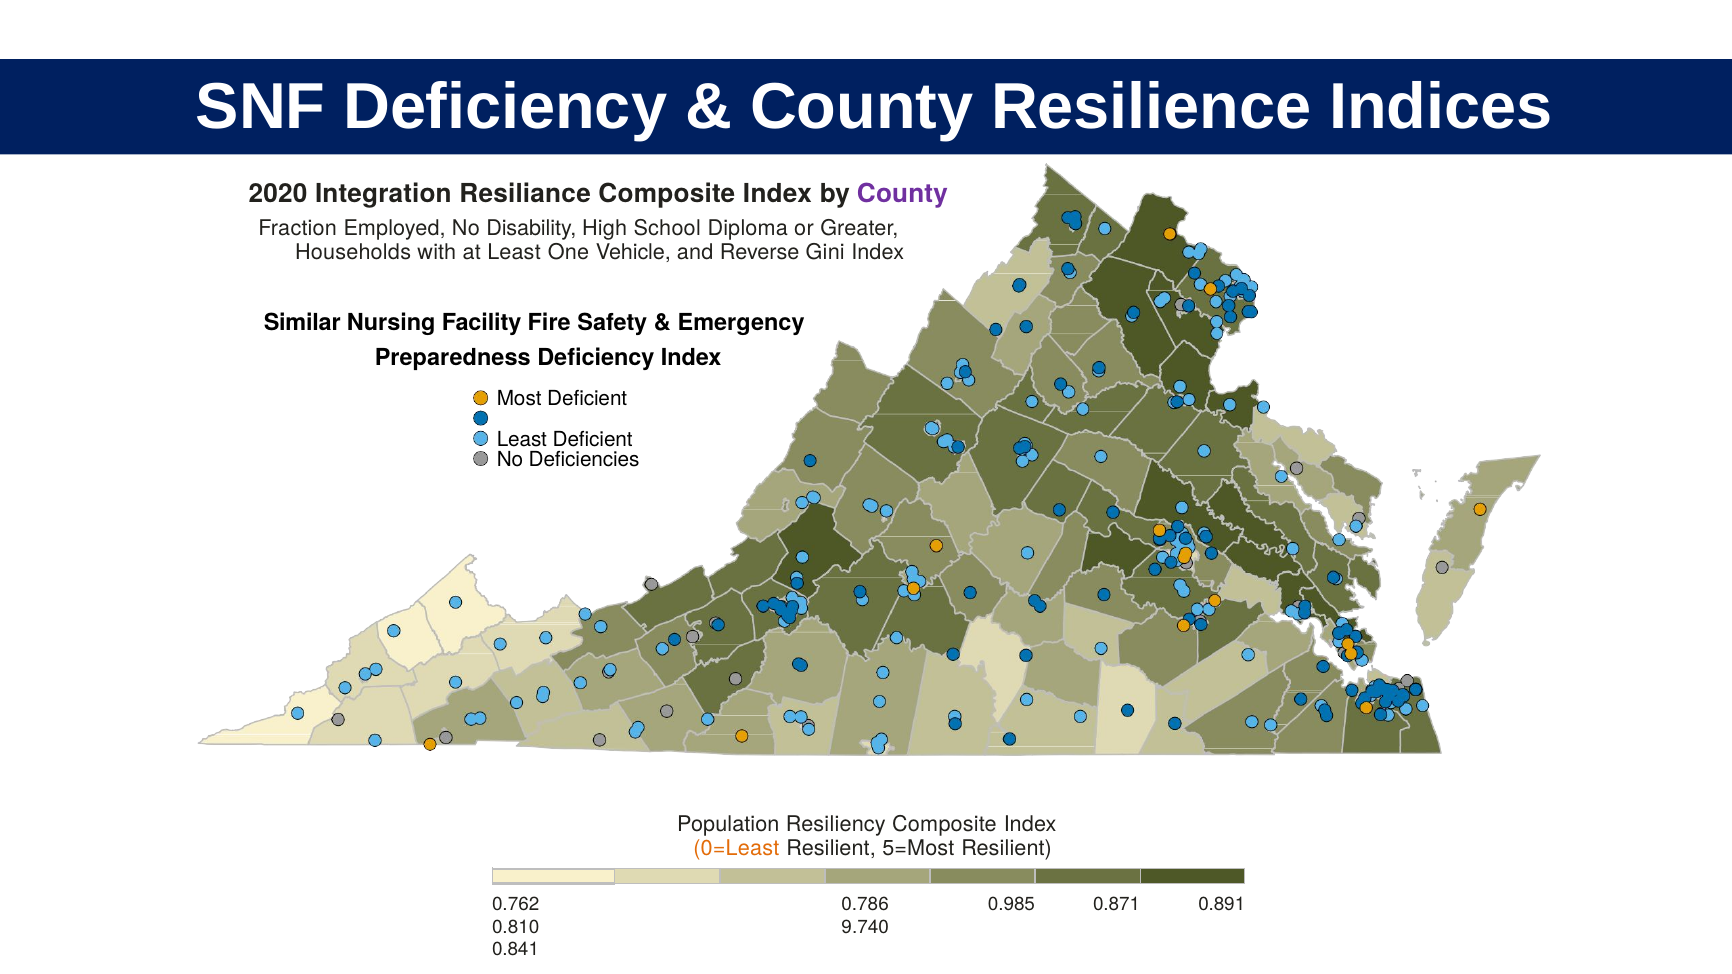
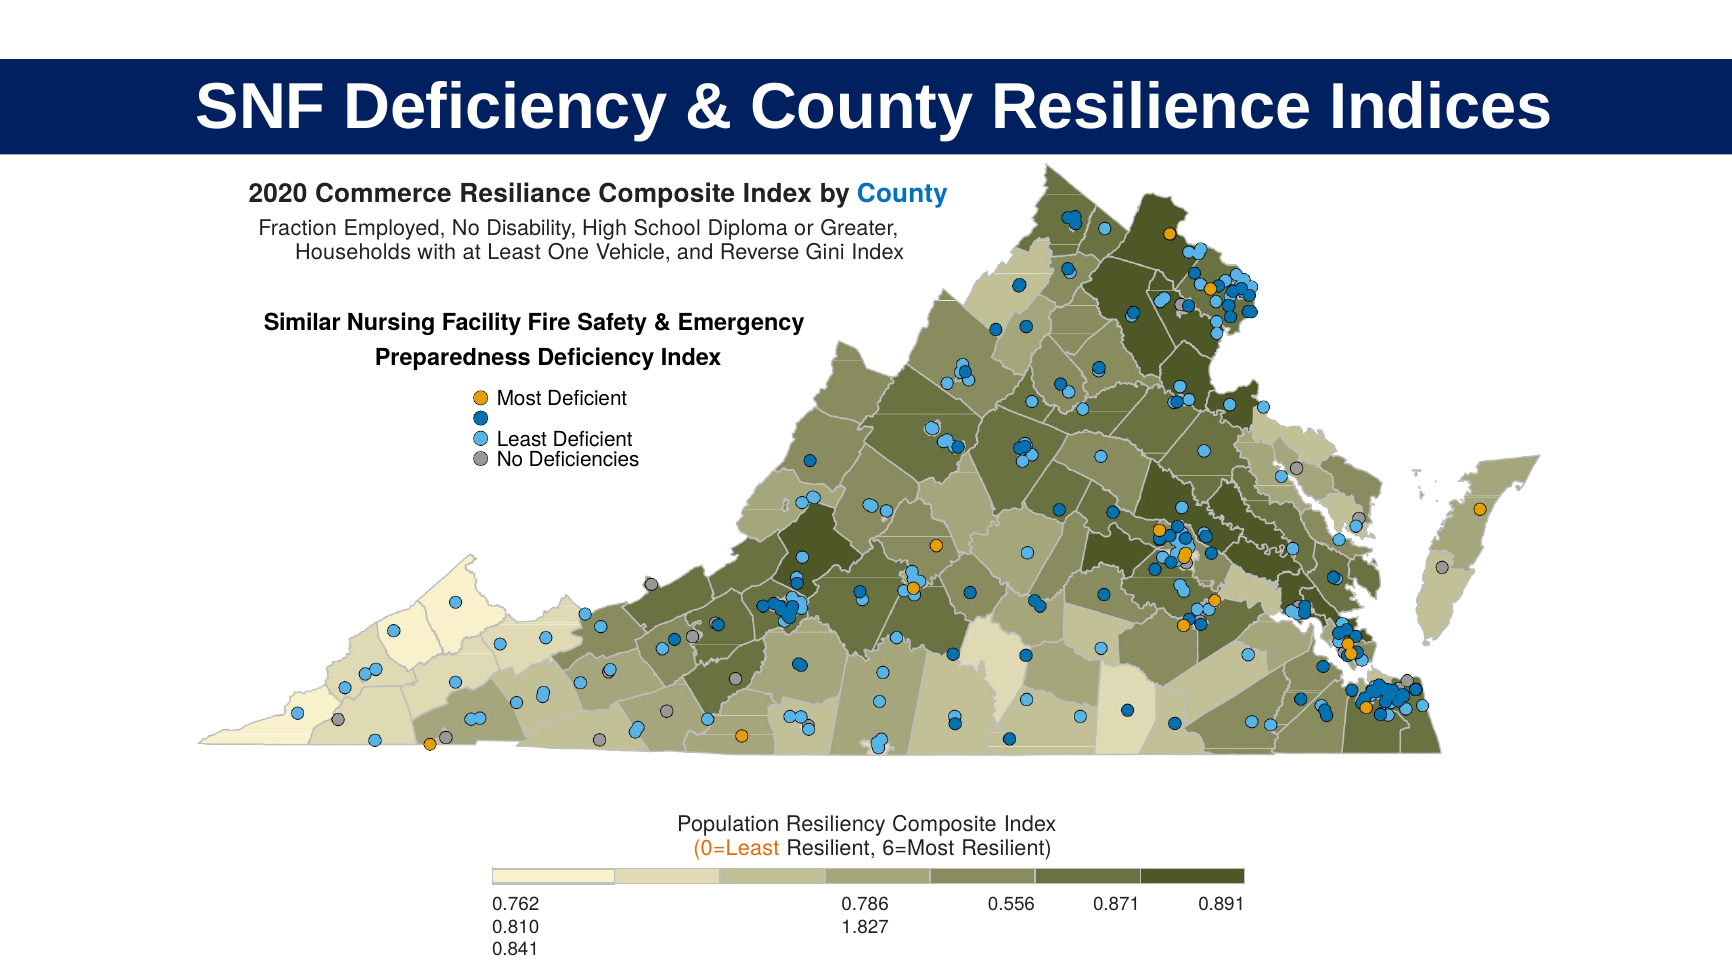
Integration: Integration -> Commerce (383, 194)
County colour: purple -> blue (902, 194)
5=Most: 5=Most -> 6=Most (918, 849)
0.985: 0.985 -> 0.556 (1011, 904)
9.740: 9.740 -> 1.827 (865, 927)
